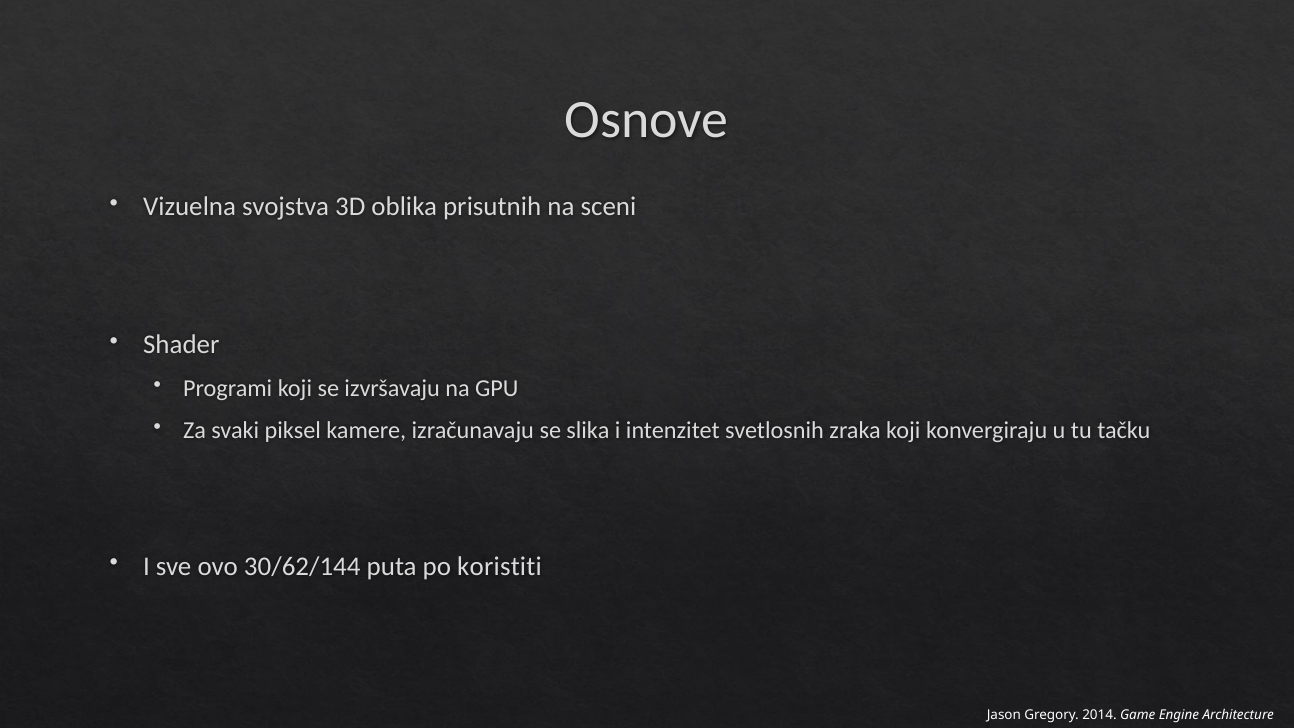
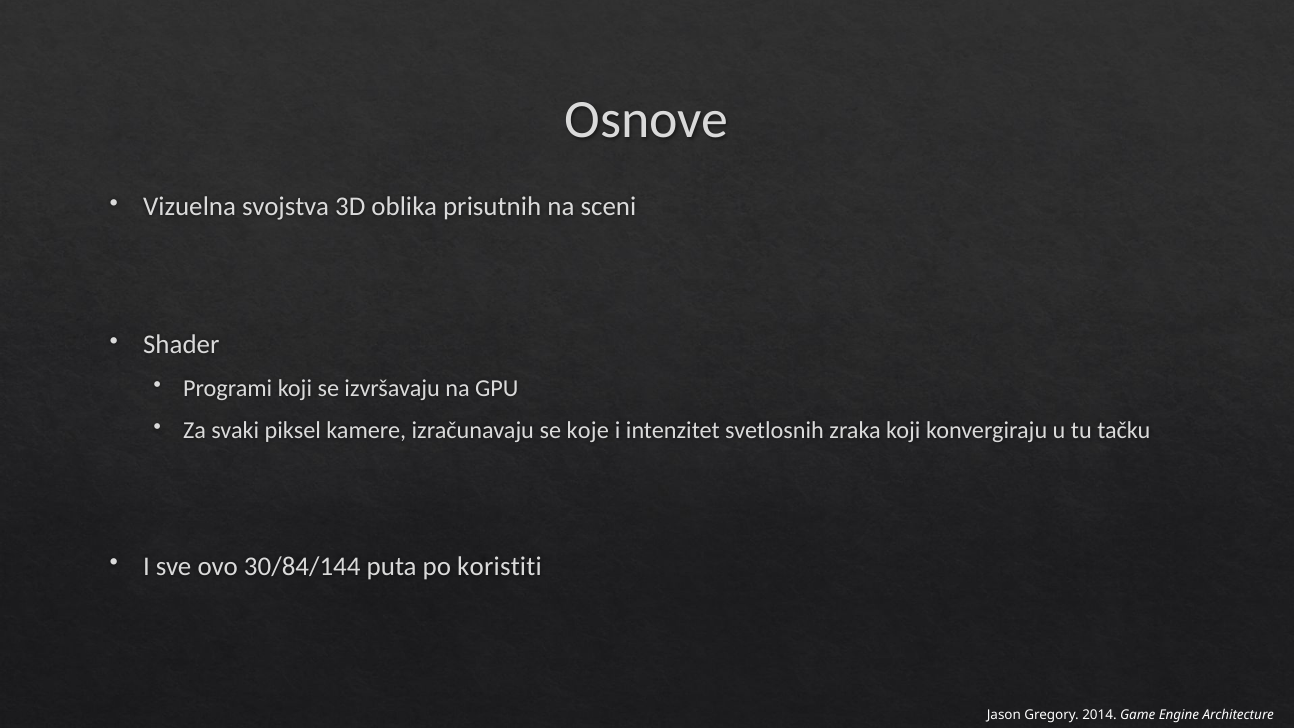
slika: slika -> koje (588, 430)
30/62/144: 30/62/144 -> 30/84/144 (302, 566)
